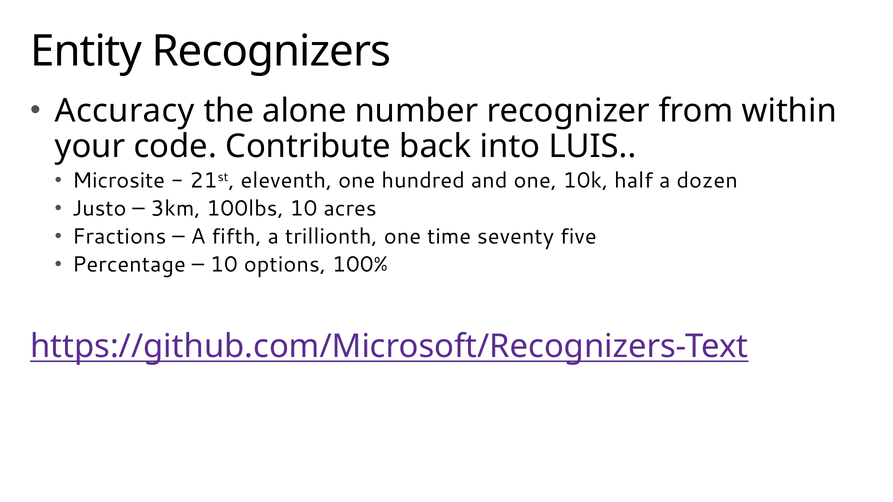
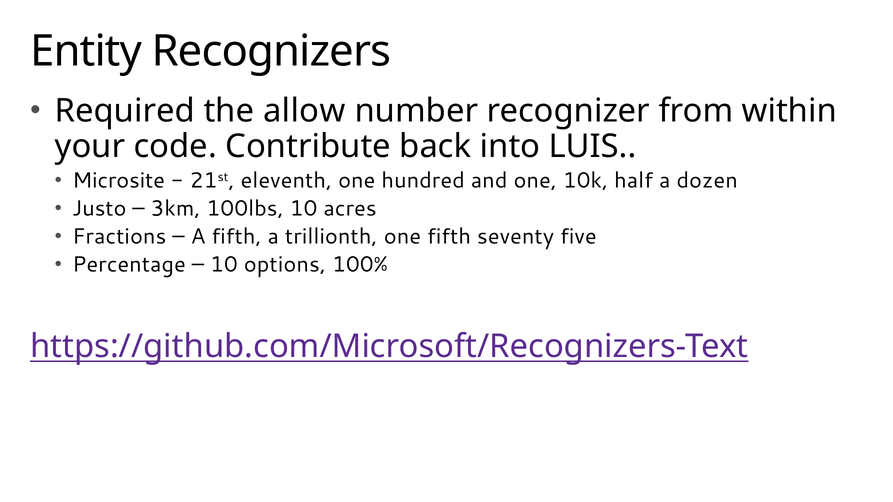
Accuracy: Accuracy -> Required (125, 111)
alone: alone -> allow (304, 111)
one time: time -> fifth (449, 237)
